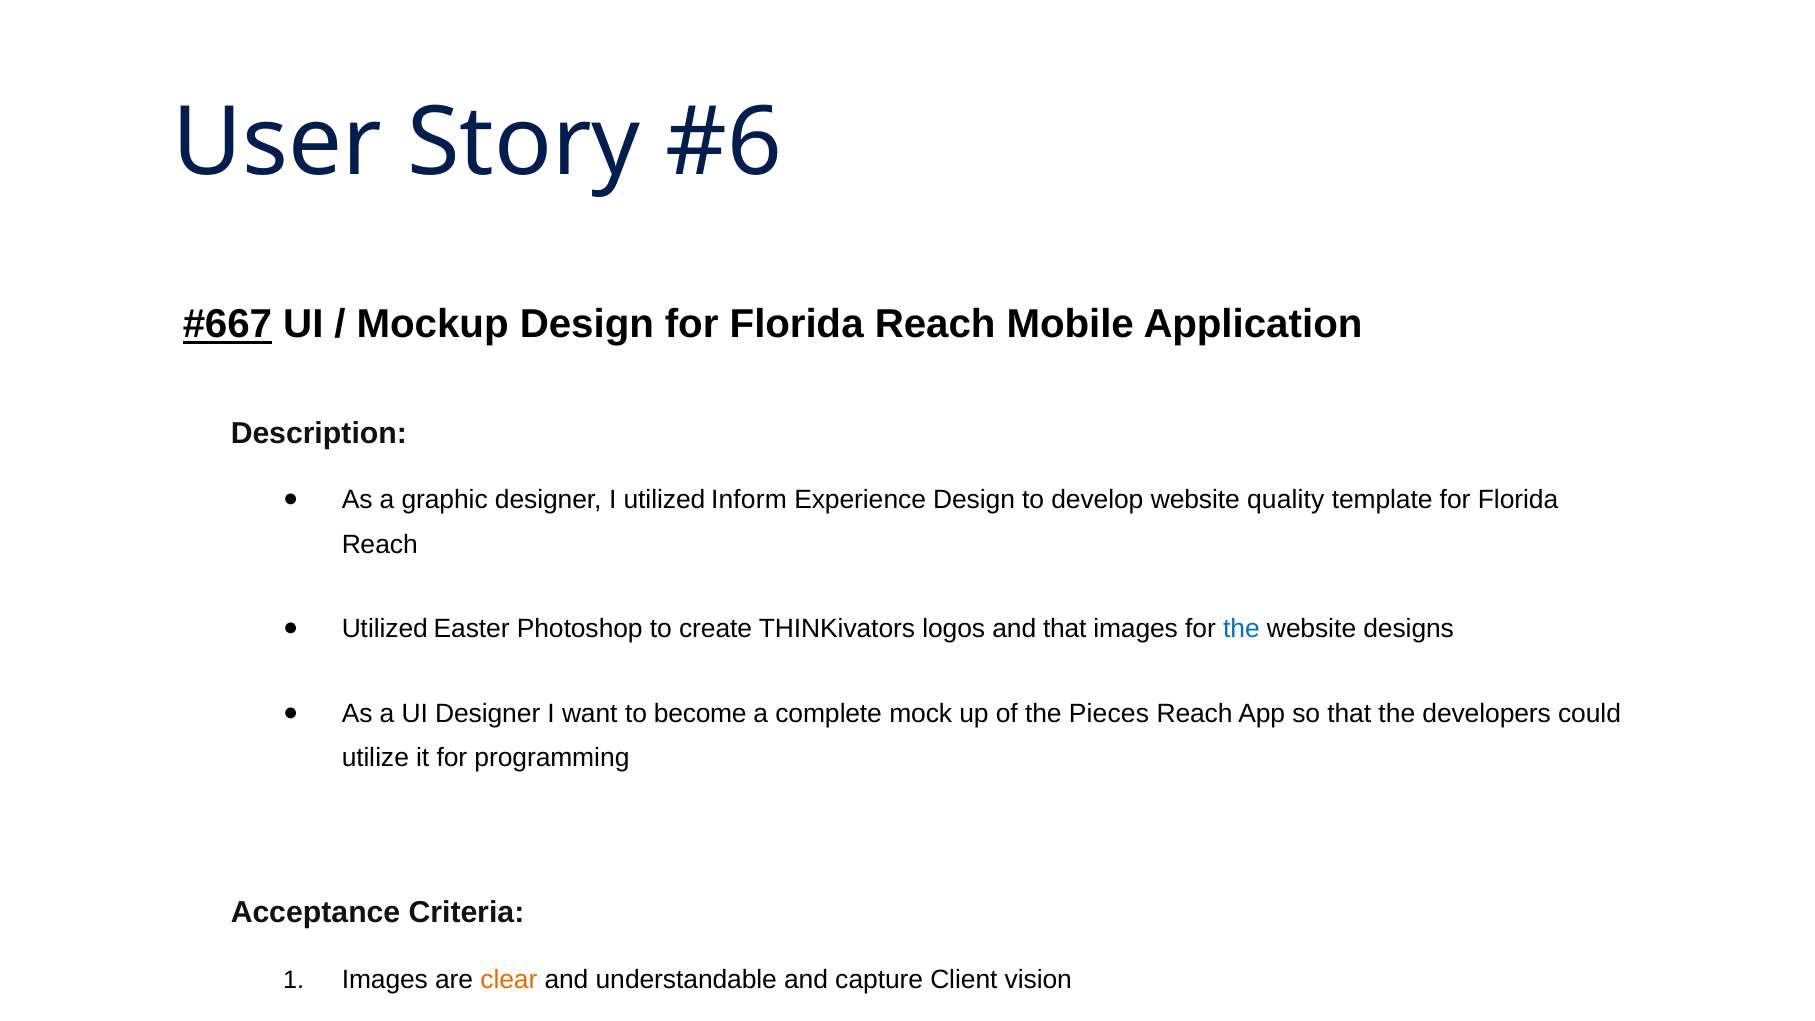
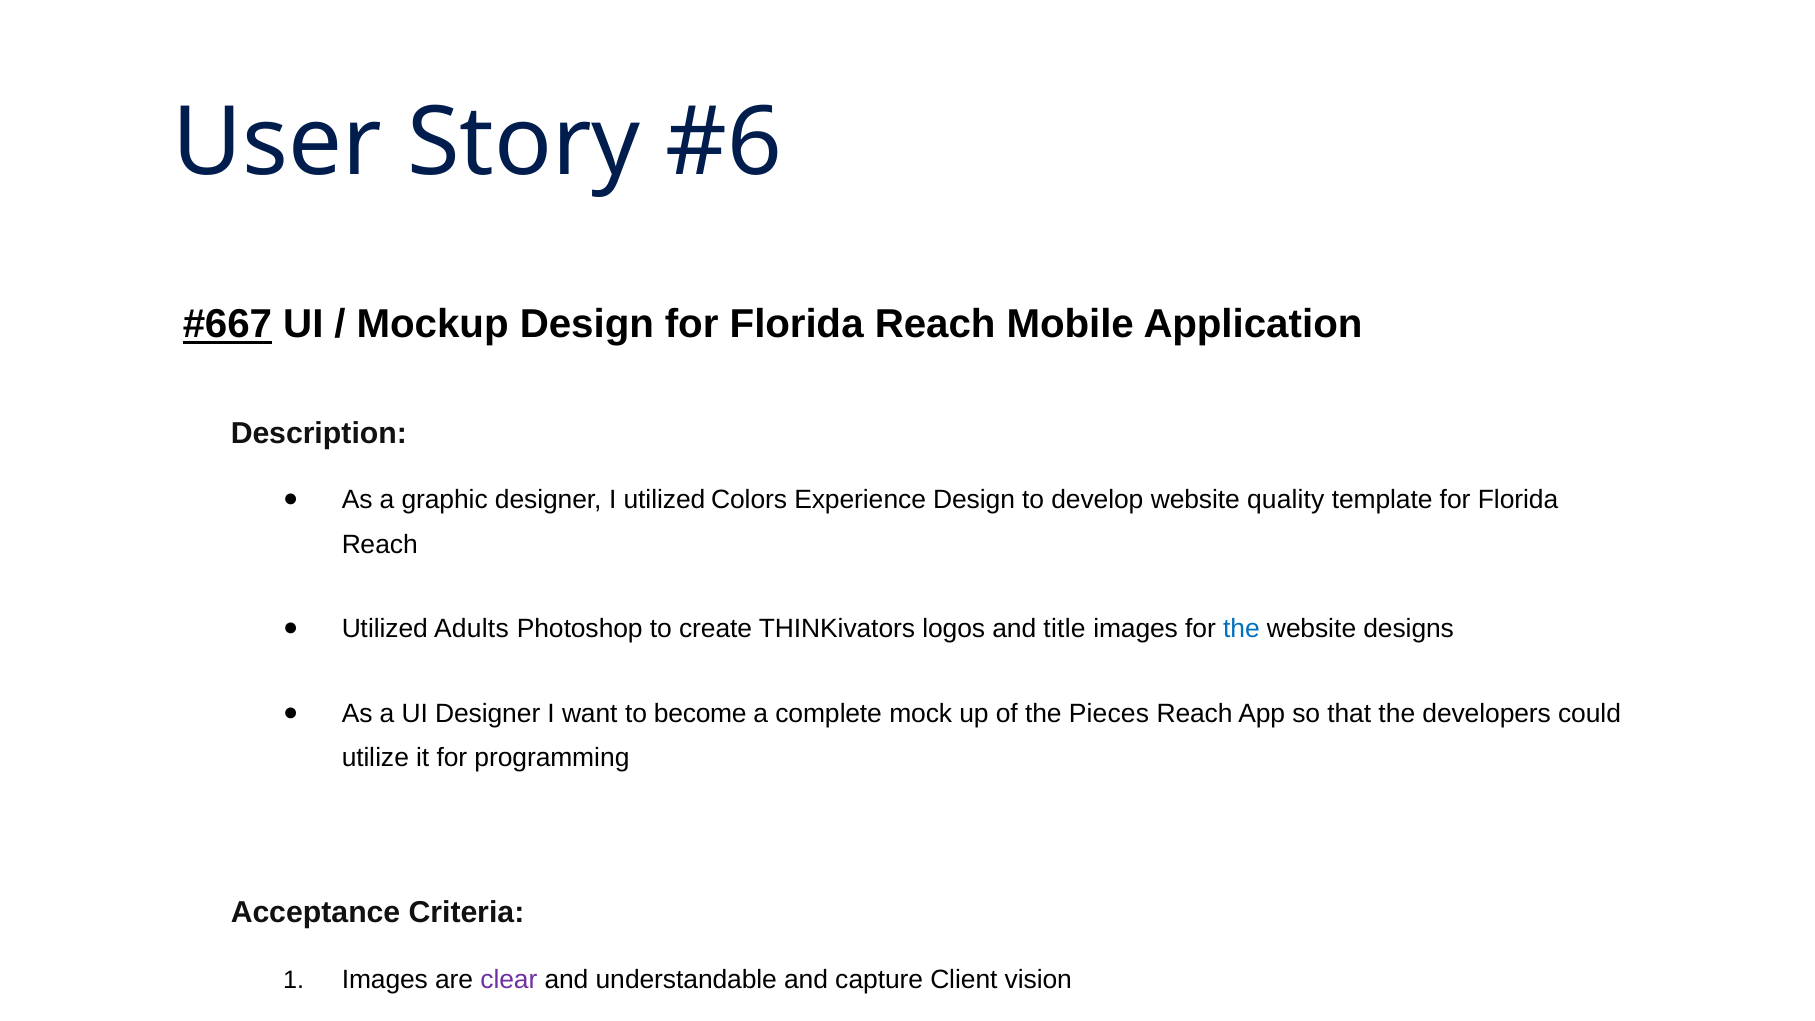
Inform: Inform -> Colors (749, 500)
Easter: Easter -> Adults (471, 629)
and that: that -> title (1065, 629)
clear colour: orange -> purple (509, 979)
